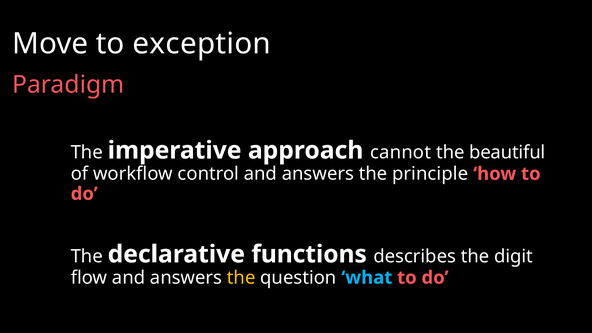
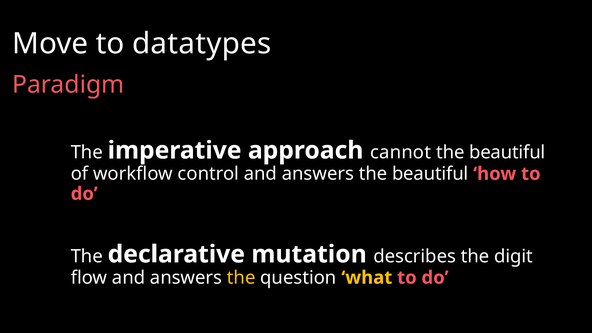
exception: exception -> datatypes (202, 44)
answers the principle: principle -> beautiful (430, 174)
functions: functions -> mutation (309, 254)
what colour: light blue -> yellow (367, 278)
